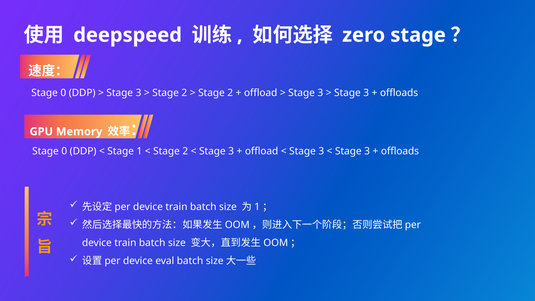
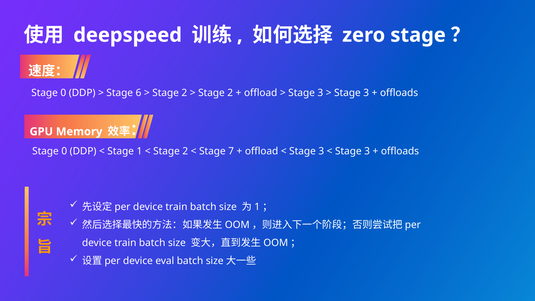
3: 3 -> 6 (138, 93)
3: 3 -> 7 (231, 151)
